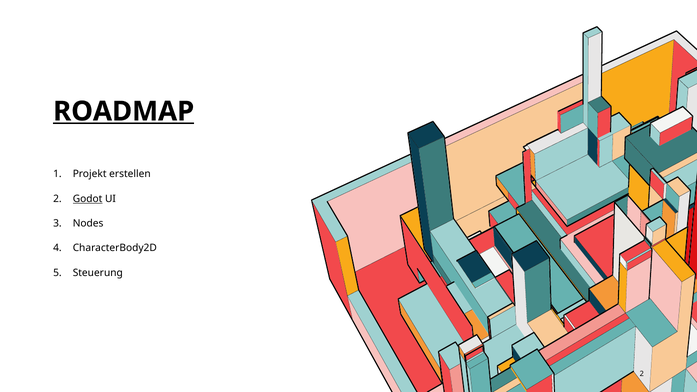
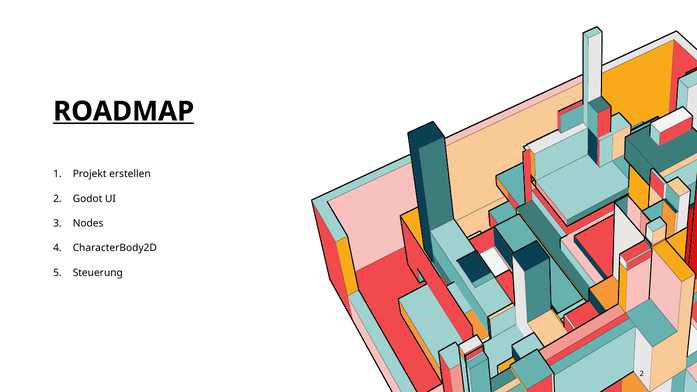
Godot underline: present -> none (88, 199)
